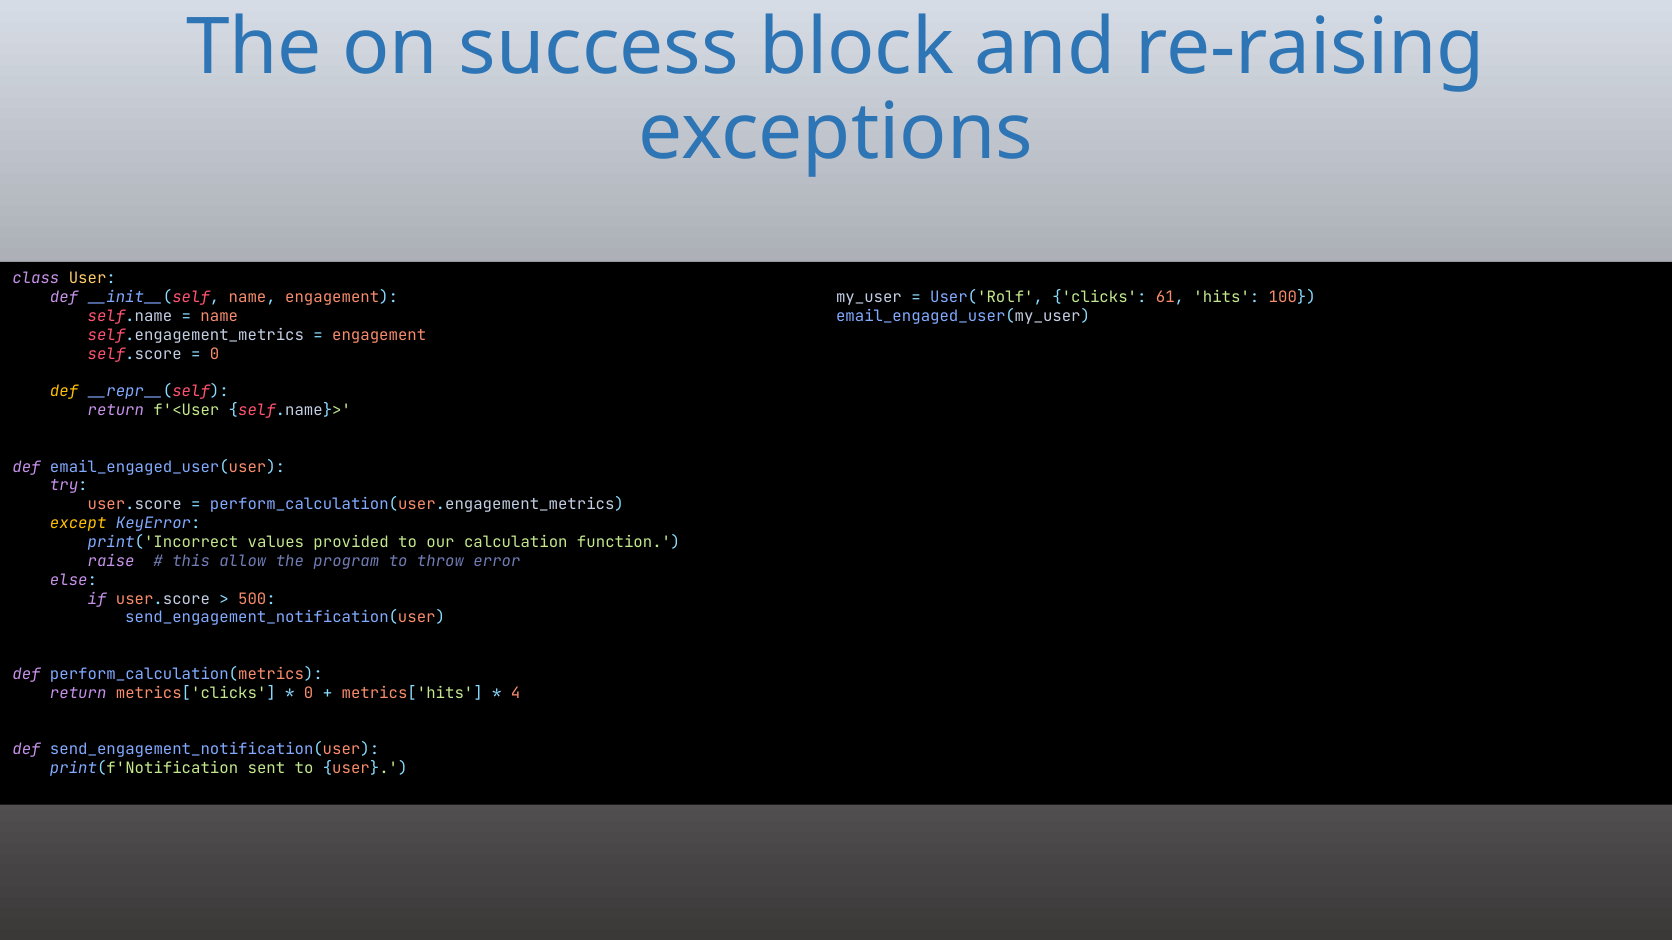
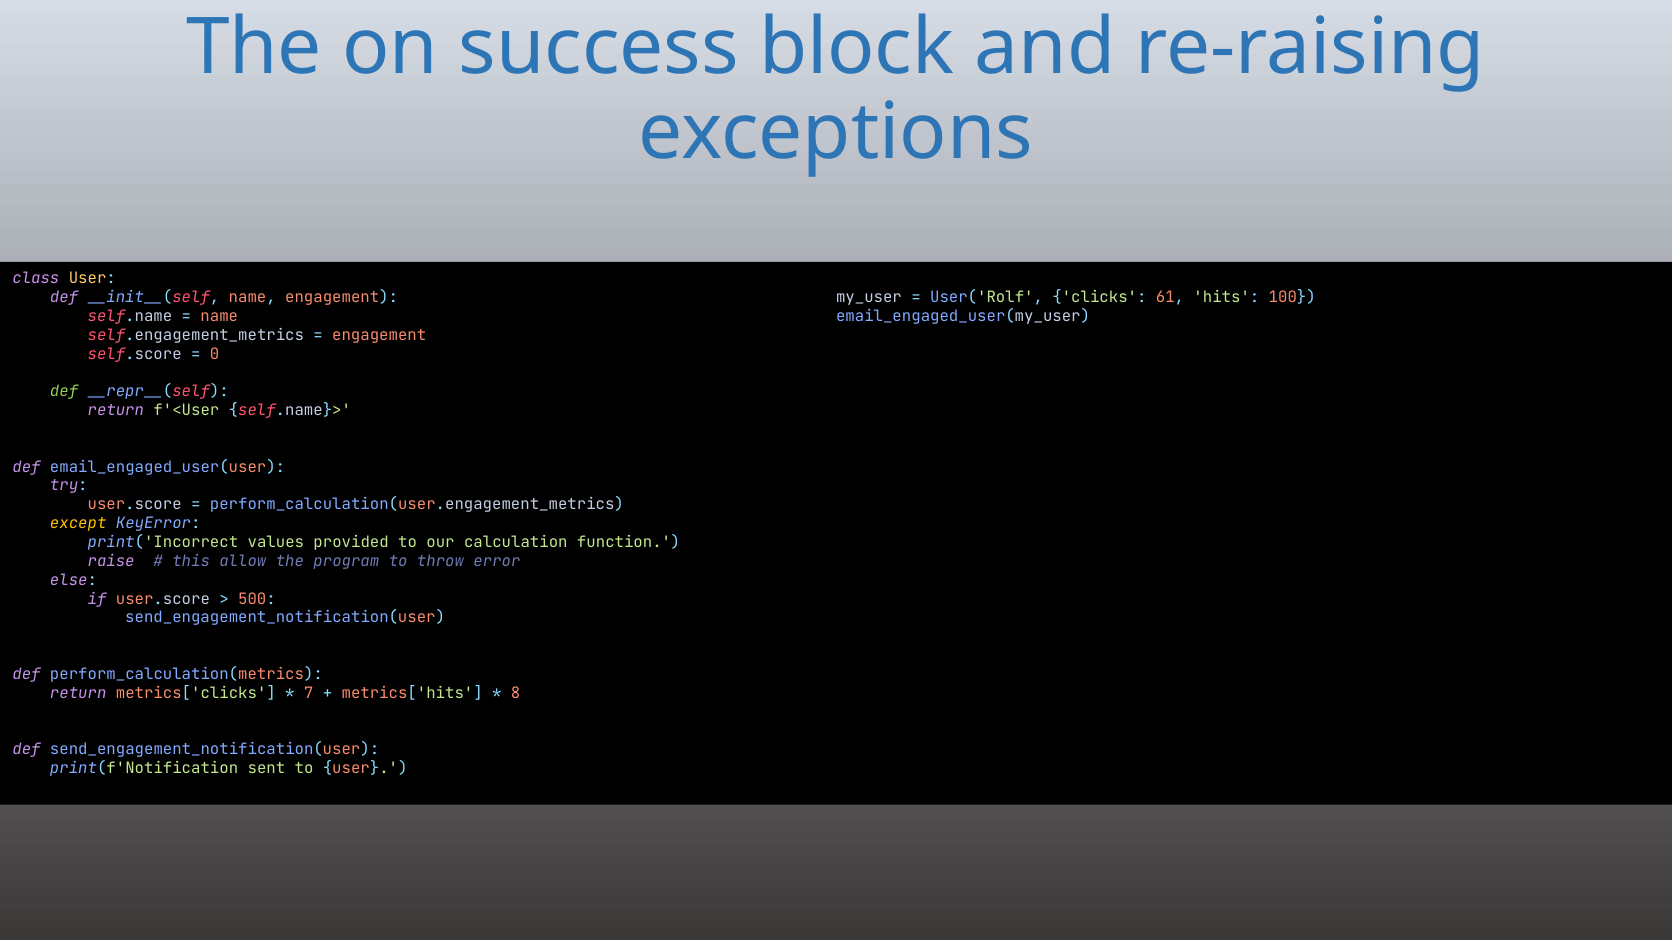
def colour: yellow -> light green (64, 392)
0: 0 -> 7 (309, 693)
4: 4 -> 8 (516, 693)
